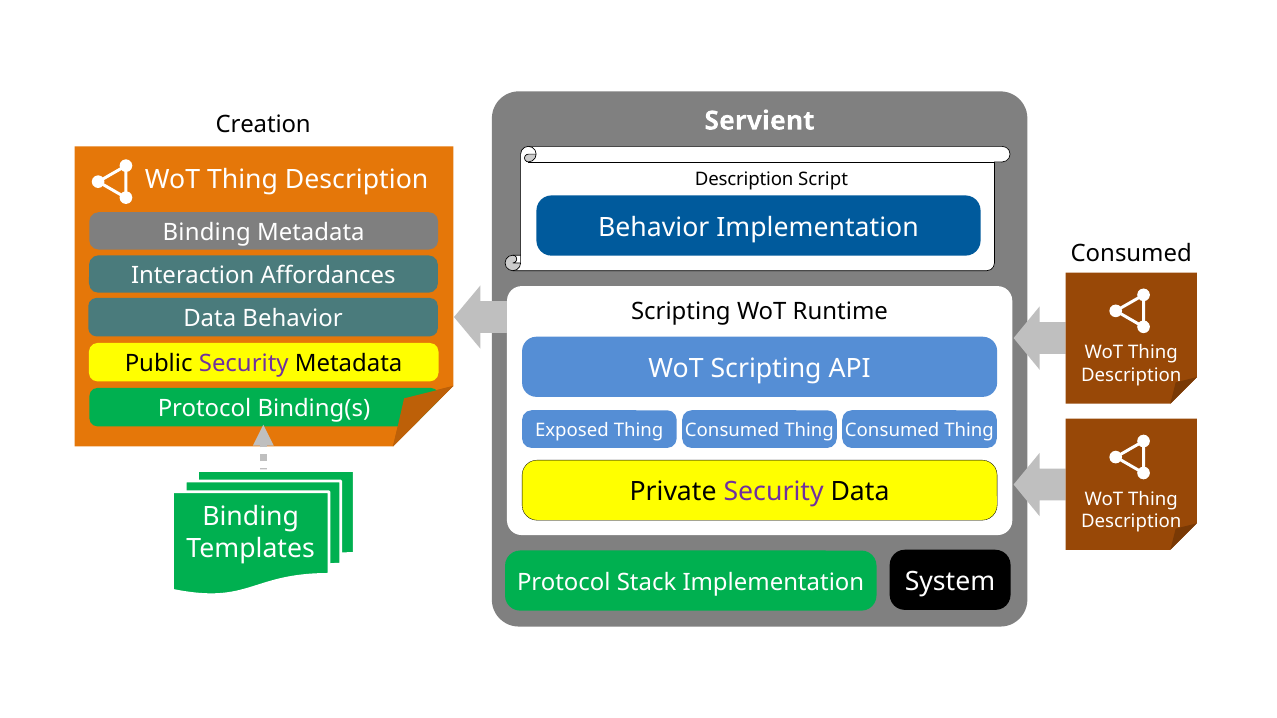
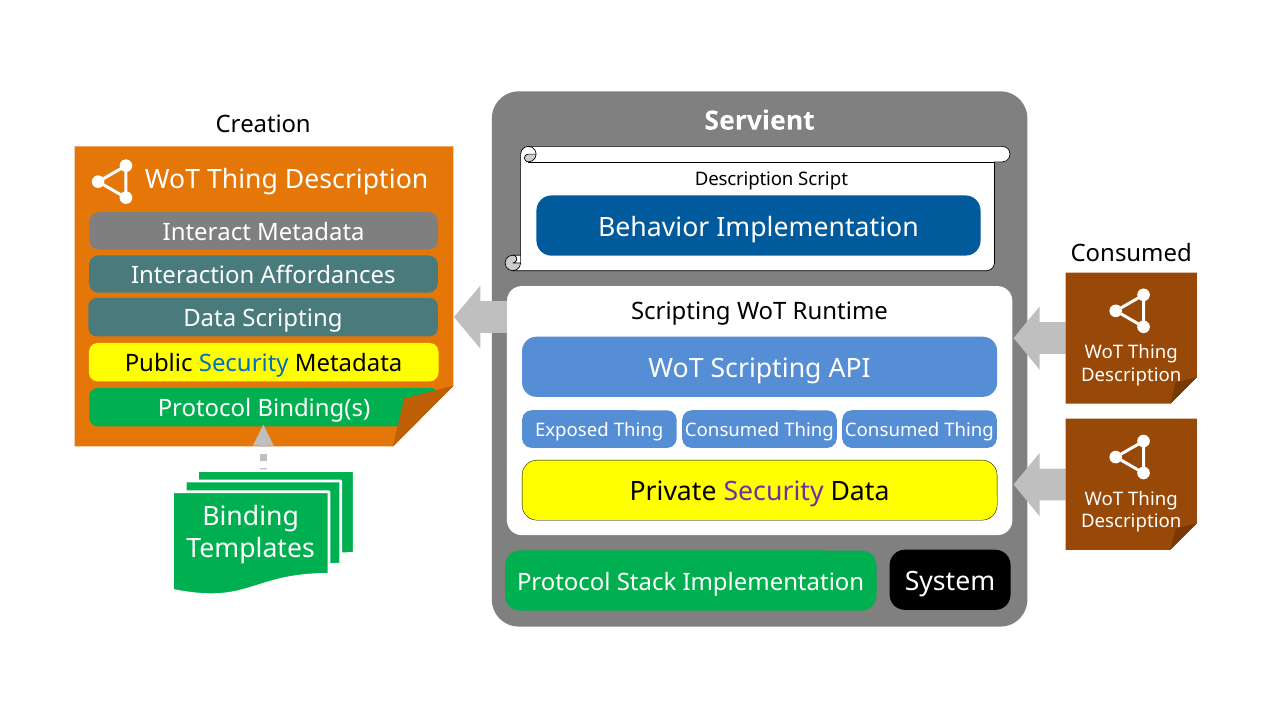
Binding: Binding -> Interact (207, 233)
Data Behavior: Behavior -> Scripting (293, 319)
Security colour: purple -> blue (244, 364)
